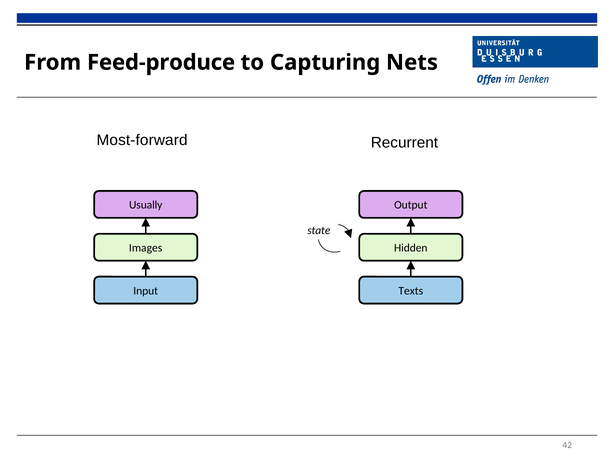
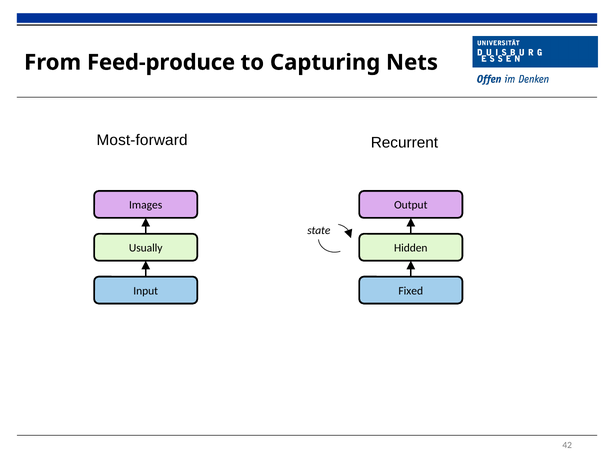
Usually: Usually -> Images (146, 205)
Images: Images -> Usually (146, 248)
Texts: Texts -> Fixed (411, 291)
